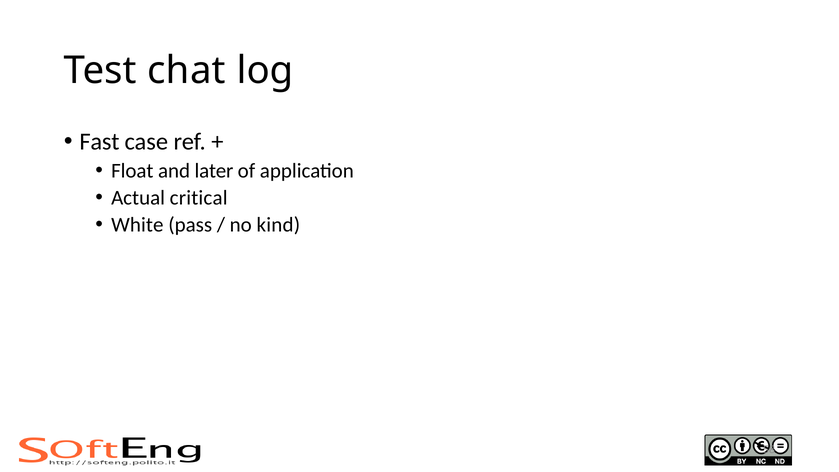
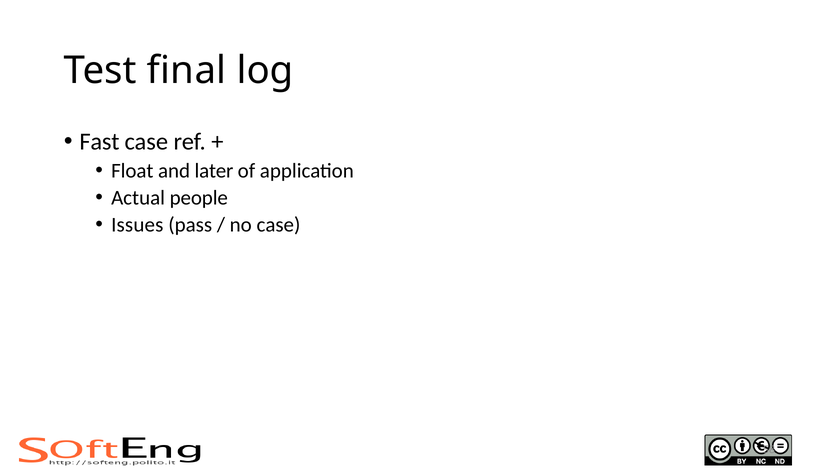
chat: chat -> final (186, 70)
critical: critical -> people (199, 198)
White: White -> Issues (137, 225)
no kind: kind -> case (278, 225)
